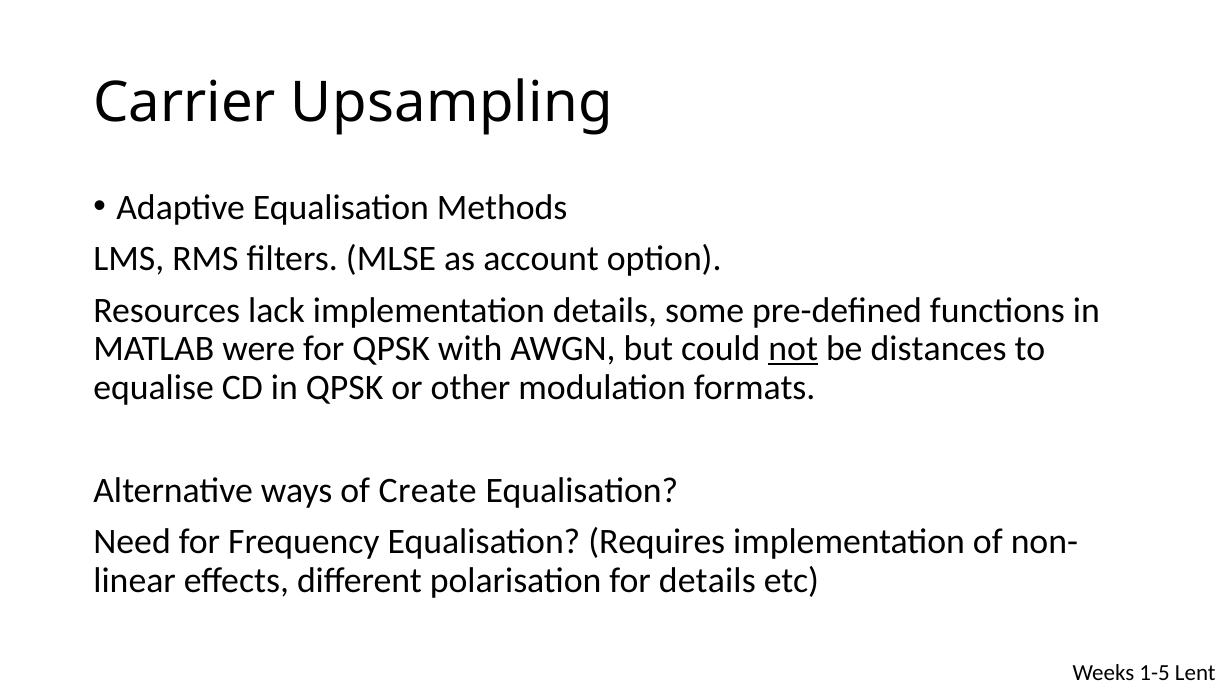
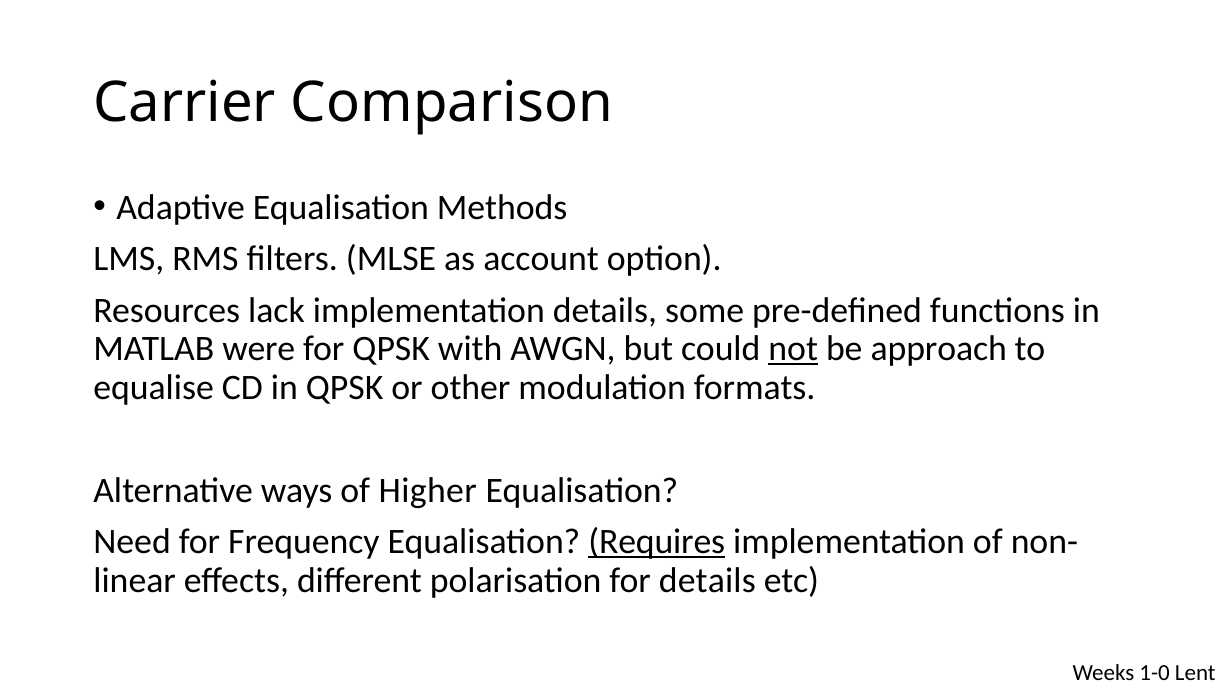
Upsampling: Upsampling -> Comparison (452, 103)
distances: distances -> approach (939, 349)
Create: Create -> Higher (428, 490)
Requires underline: none -> present (657, 542)
1-5: 1-5 -> 1-0 (1155, 672)
